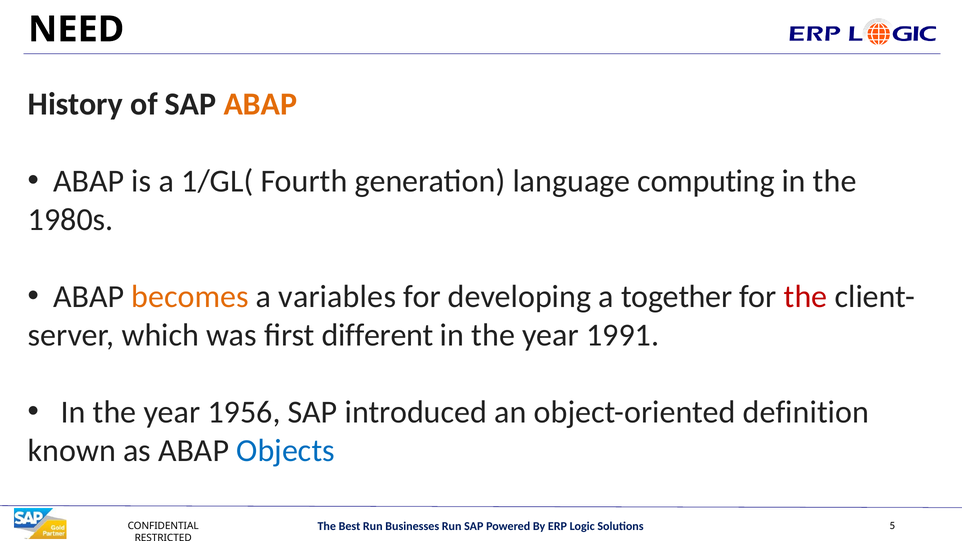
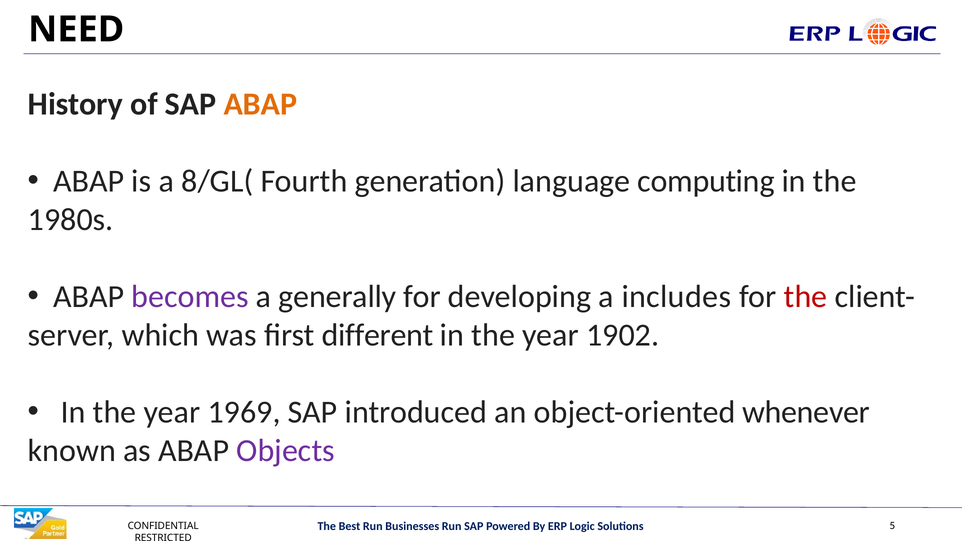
1/GL(: 1/GL( -> 8/GL( (217, 181)
becomes colour: orange -> purple (190, 297)
variables: variables -> generally (337, 297)
together: together -> includes (676, 297)
1991: 1991 -> 1902 (623, 335)
1956: 1956 -> 1969 (244, 412)
definition: definition -> whenever (806, 412)
Objects colour: blue -> purple (286, 451)
